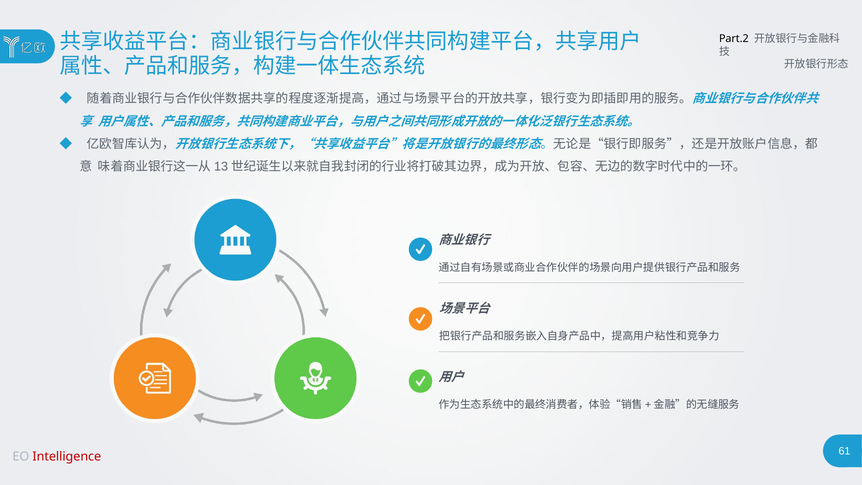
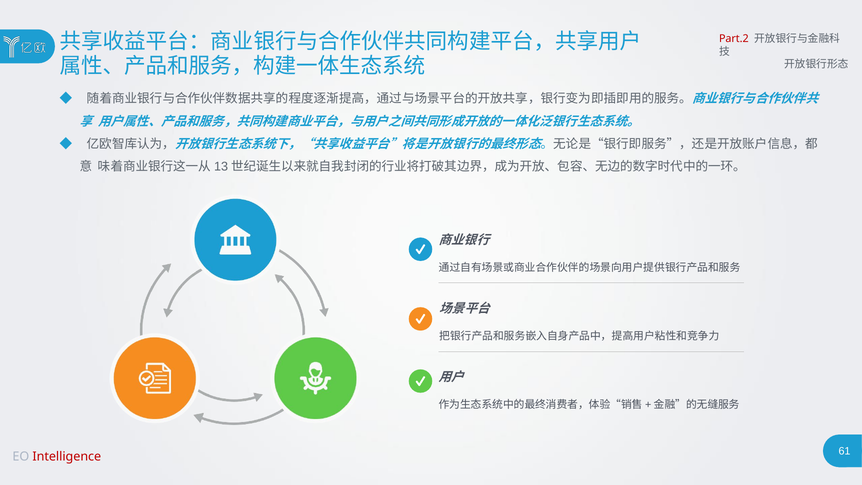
Part.2 colour: black -> red (734, 39)
